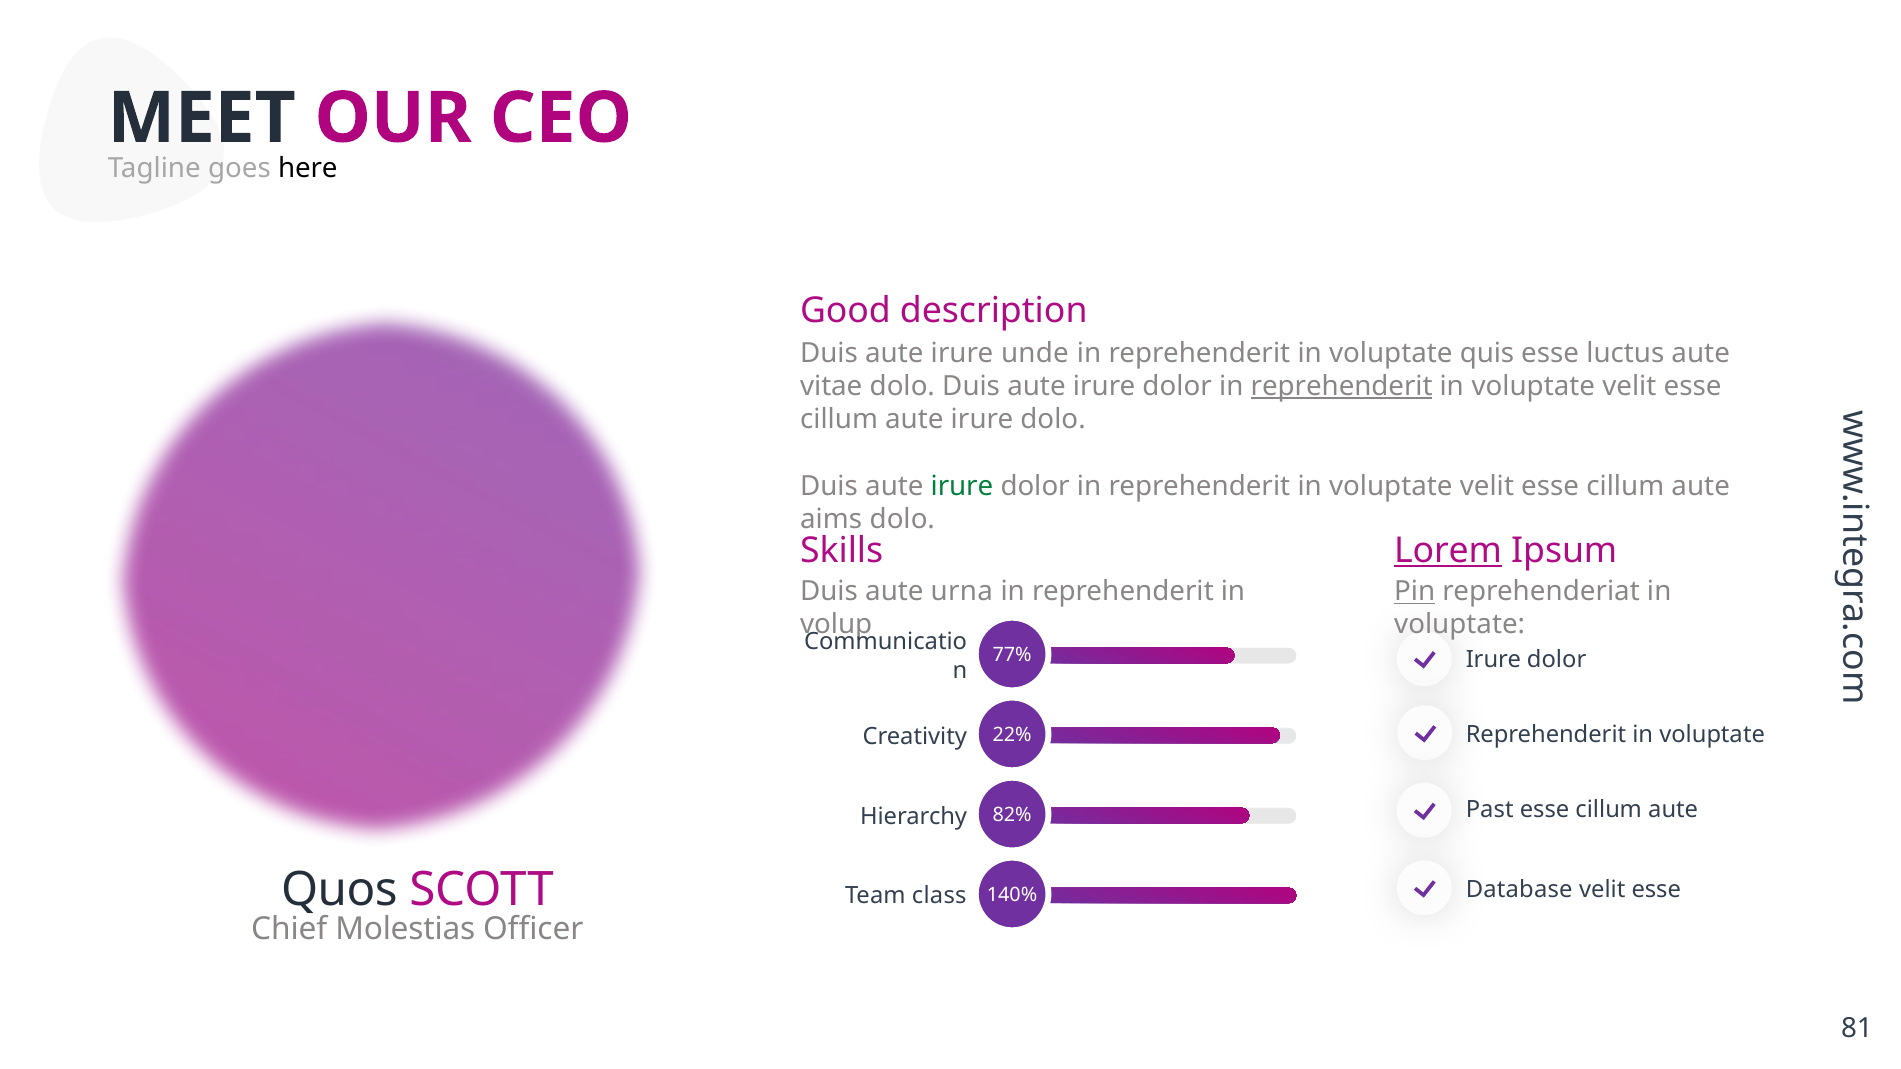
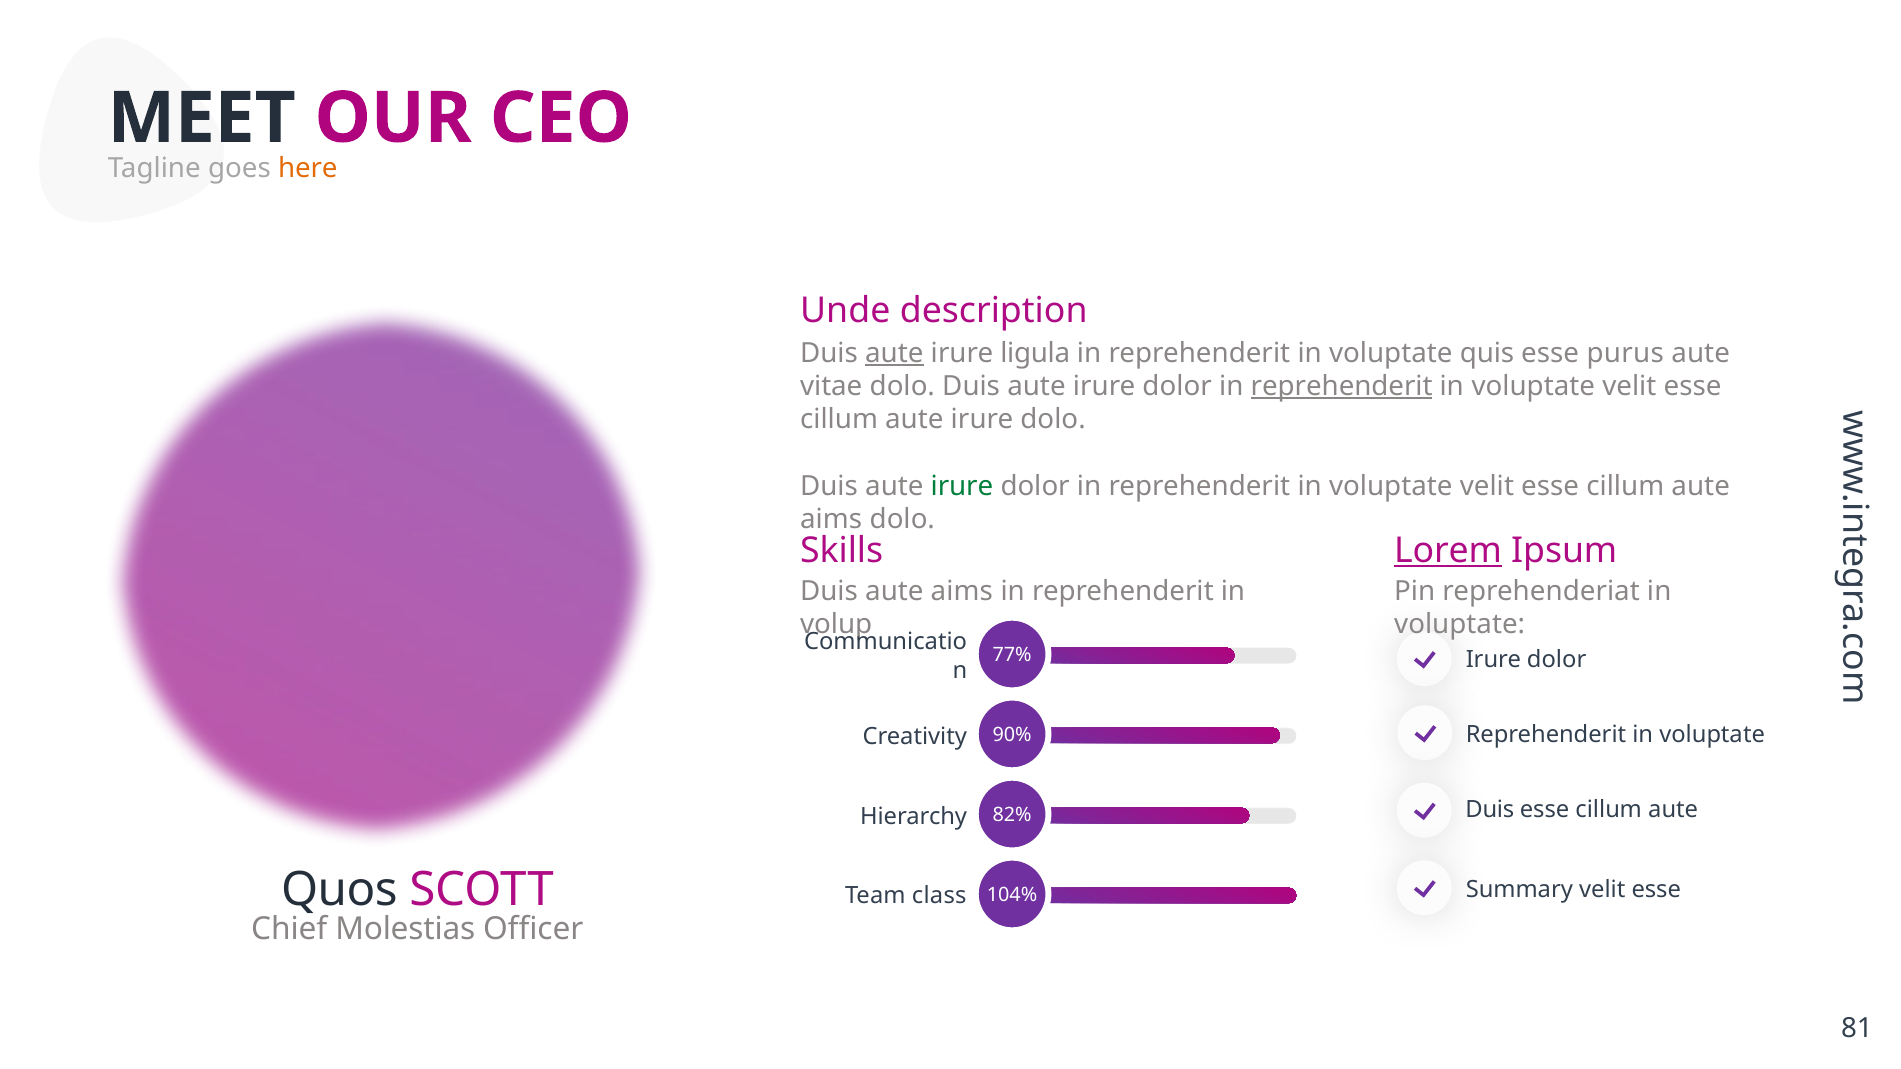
here colour: black -> orange (308, 169)
Good: Good -> Unde (845, 311)
aute underline: none -> present (894, 353)
unde: unde -> ligula (1035, 353)
luctus: luctus -> purus (1625, 353)
Duis aute urna: urna -> aims (962, 592)
Pin underline: present -> none (1415, 592)
22%: 22% -> 90% (1012, 735)
Past: Past -> Duis (1490, 810)
Database: Database -> Summary (1519, 890)
140%: 140% -> 104% (1012, 896)
